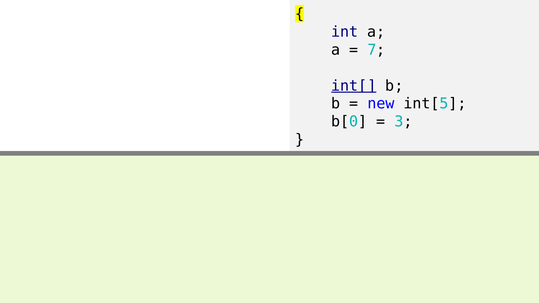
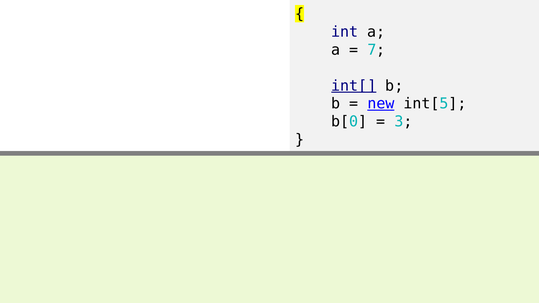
new underline: none -> present (381, 104)
